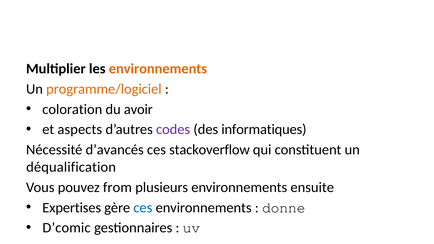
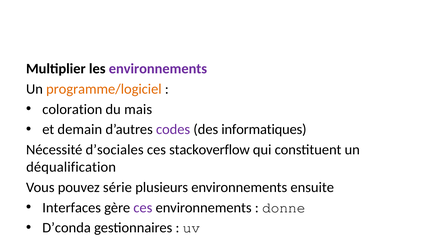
environnements colour: orange -> purple (158, 69)
avoir: avoir -> mais (138, 109)
aspects: aspects -> demain (80, 130)
d’avancés: d’avancés -> d’sociales (115, 150)
from: from -> série (117, 187)
Expertises: Expertises -> Interfaces (72, 208)
ces colour: blue -> purple (143, 208)
D’comic: D’comic -> D’conda (67, 228)
